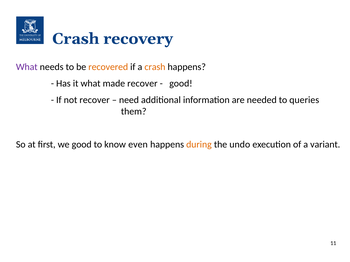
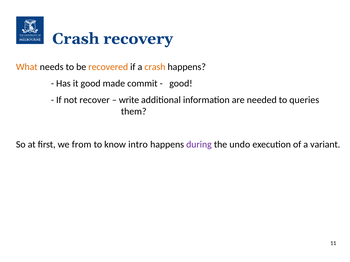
What colour: purple -> orange (27, 67)
it what: what -> good (91, 83)
made recover: recover -> commit (142, 83)
need: need -> write (129, 100)
we good: good -> from (82, 145)
even: even -> intro (138, 145)
during colour: orange -> purple (199, 145)
